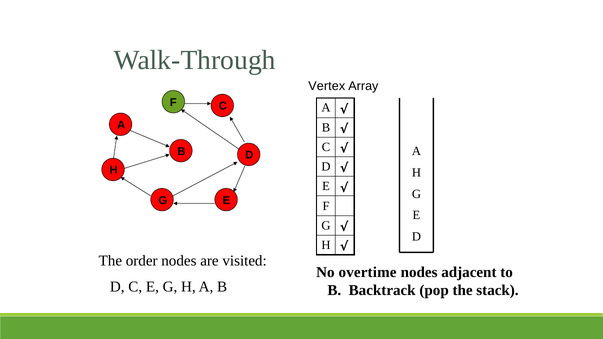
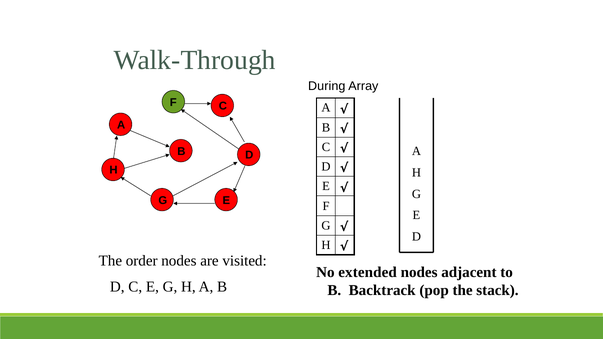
Vertex: Vertex -> During (327, 86)
overtime: overtime -> extended (368, 272)
